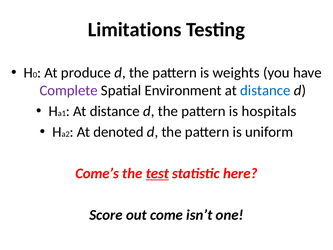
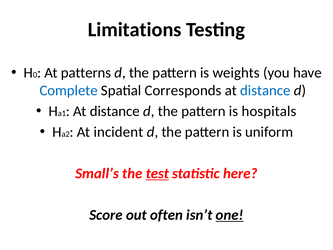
produce: produce -> patterns (86, 73)
Complete colour: purple -> blue (69, 90)
Environment: Environment -> Corresponds (183, 90)
denoted: denoted -> incident (118, 132)
Come’s: Come’s -> Small’s (97, 173)
come: come -> often (167, 215)
one underline: none -> present (230, 215)
